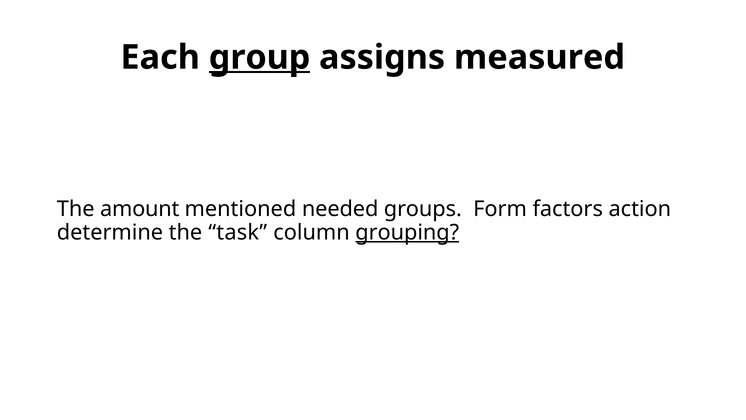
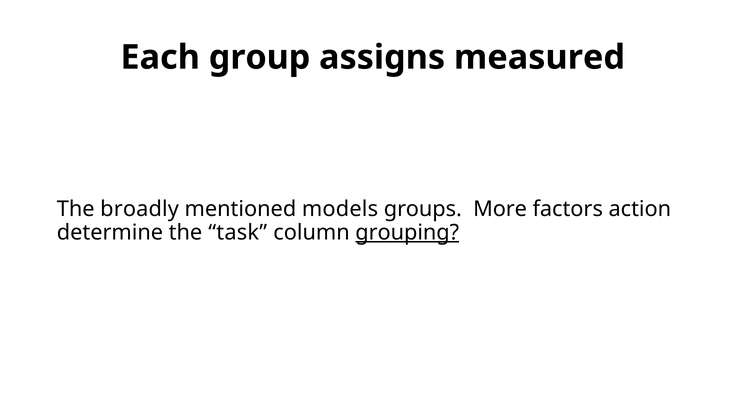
group underline: present -> none (260, 57)
amount: amount -> broadly (140, 209)
needed: needed -> models (340, 209)
Form: Form -> More (500, 209)
